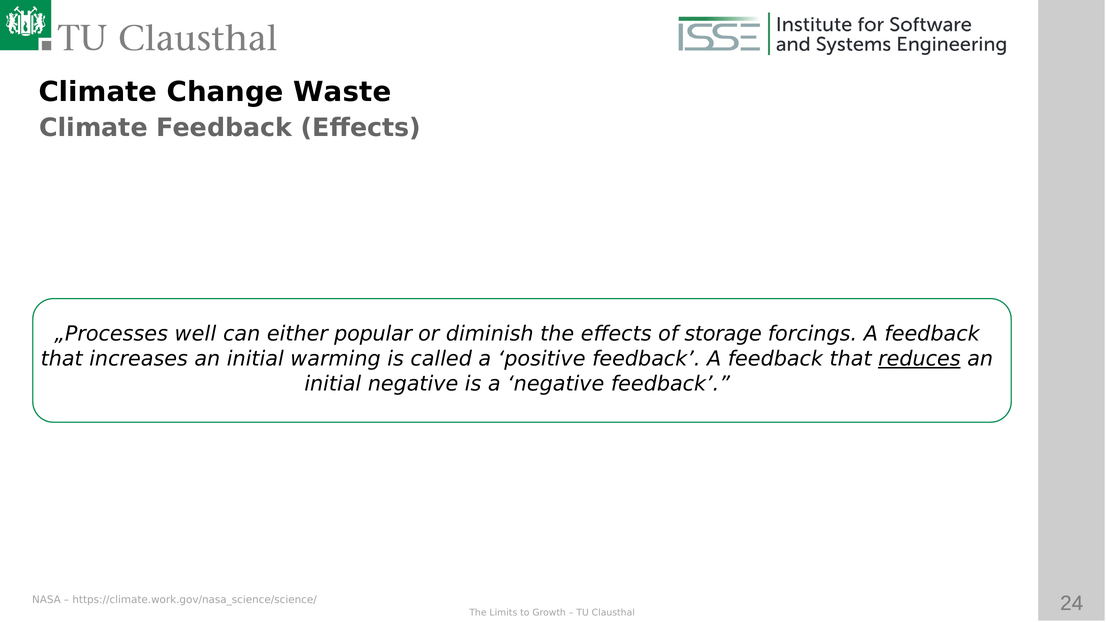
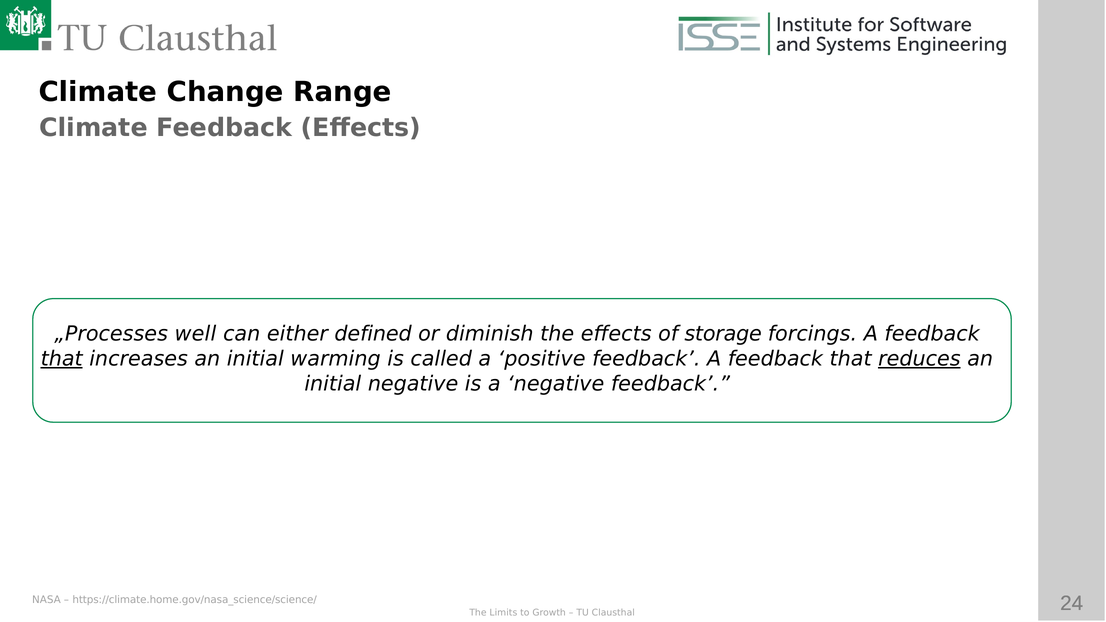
Waste: Waste -> Range (342, 92)
popular: popular -> defined (373, 334)
that underline: none -> present (62, 359)
https://climate.work.gov/nasa_science/science/: https://climate.work.gov/nasa_science/science/ -> https://climate.home.gov/nasa_science/science/ (195, 600)
